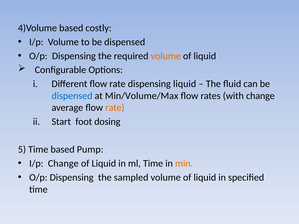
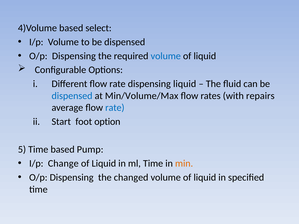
costly: costly -> select (99, 28)
volume colour: orange -> blue (166, 56)
with change: change -> repairs (260, 96)
rate colour: orange -> blue (115, 108)
dosing: dosing -> option (107, 122)
sampled: sampled -> changed (131, 178)
